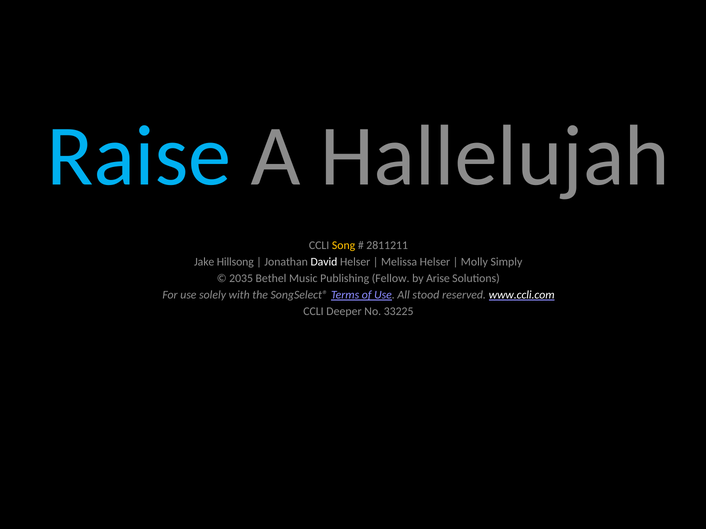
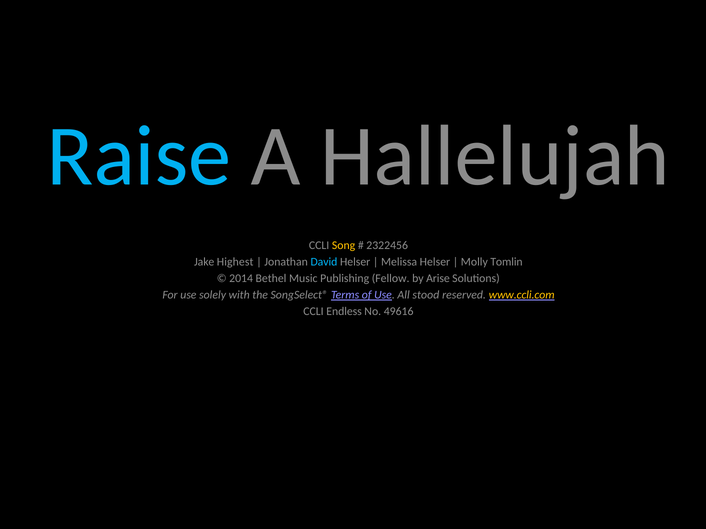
2811211: 2811211 -> 2322456 (387, 246)
Hillsong: Hillsong -> Highest (235, 262)
David colour: white -> light blue (324, 262)
Simply: Simply -> Tomlin (507, 262)
2035: 2035 -> 2014 (241, 279)
www.ccli.com colour: white -> yellow (522, 295)
Deeper: Deeper -> Endless (344, 312)
33225: 33225 -> 49616 (399, 312)
